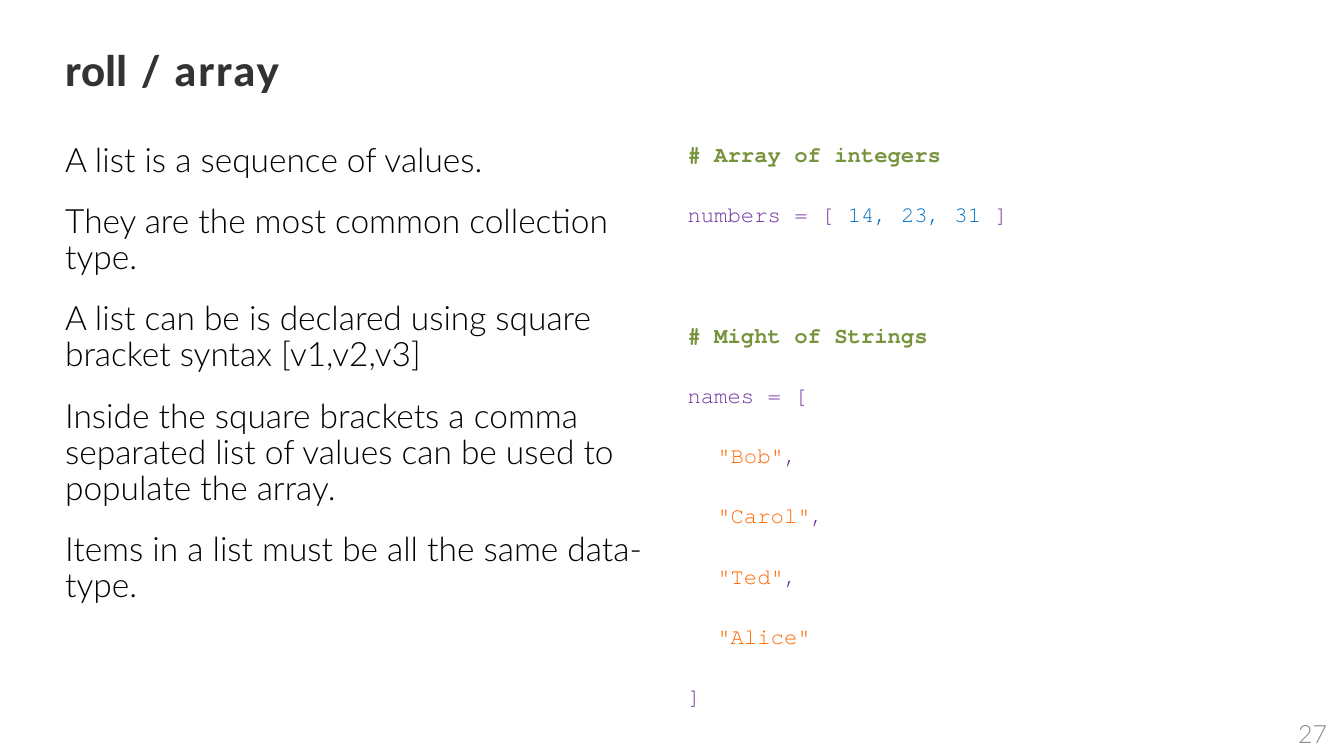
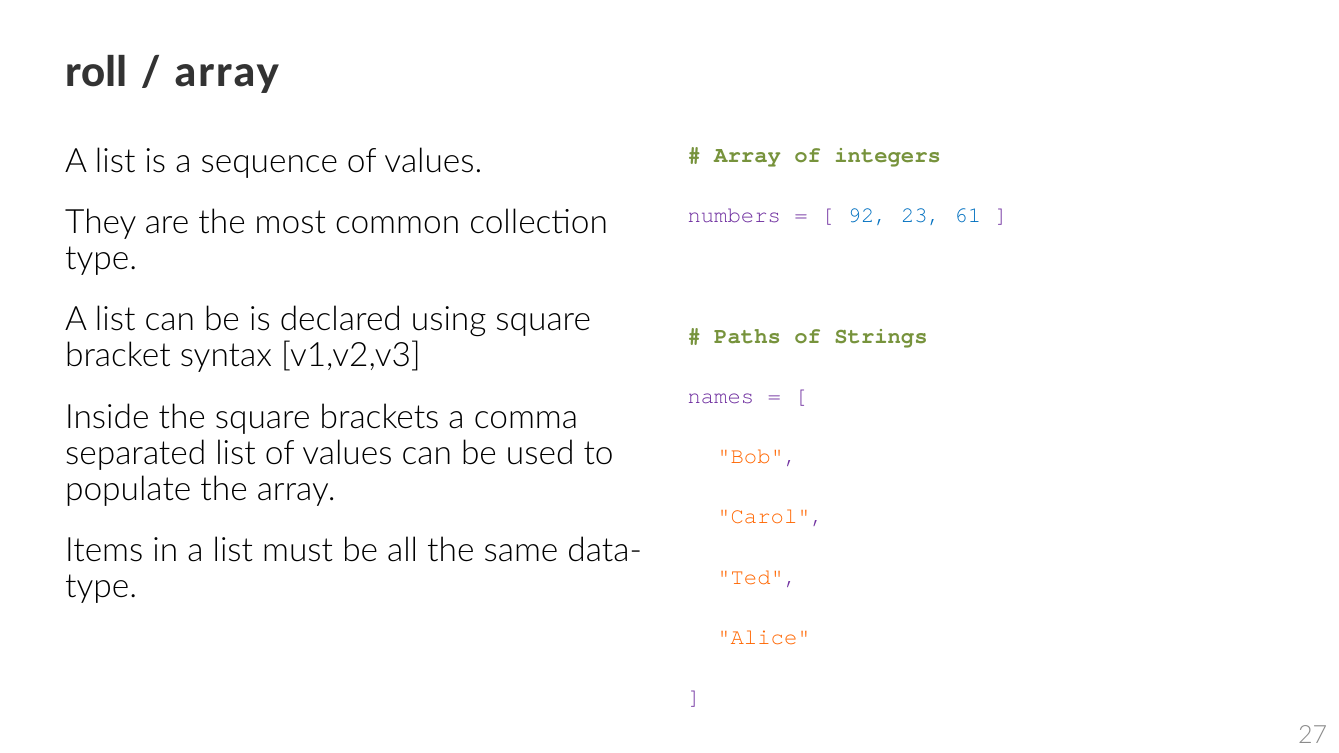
14: 14 -> 92 (868, 216)
31: 31 -> 61 (968, 216)
Might: Might -> Paths (748, 336)
